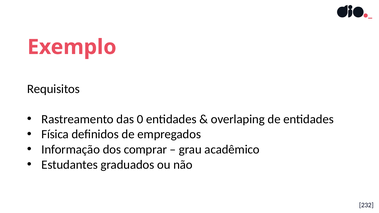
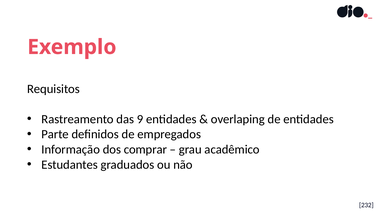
0: 0 -> 9 (140, 119)
Física: Física -> Parte (55, 134)
